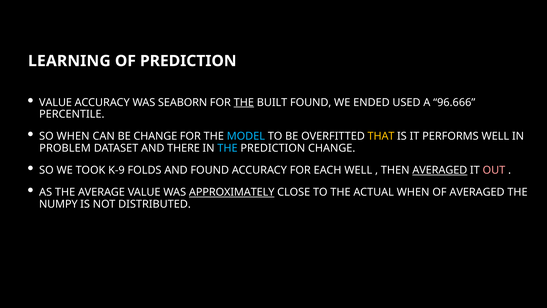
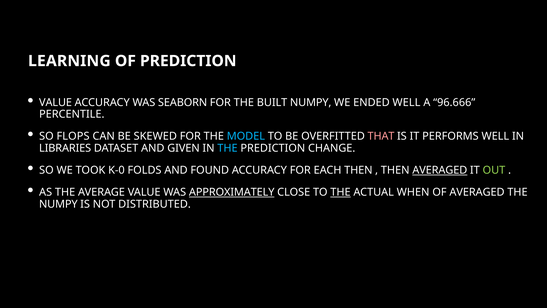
THE underline: present -> none (244, 102)
BUILT FOUND: FOUND -> NUMPY (311, 102)
ENDED USED: USED -> WELL (406, 102)
SO WHEN: WHEN -> FLOPS (73, 136)
BE CHANGE: CHANGE -> SKEWED (155, 136)
THAT colour: yellow -> pink (381, 136)
PROBLEM: PROBLEM -> LIBRARIES (65, 148)
THERE: THERE -> GIVEN (184, 148)
K-9: K-9 -> K-0 (116, 170)
EACH WELL: WELL -> THEN (358, 170)
OUT colour: pink -> light green (494, 170)
THE underline: none -> present (340, 192)
